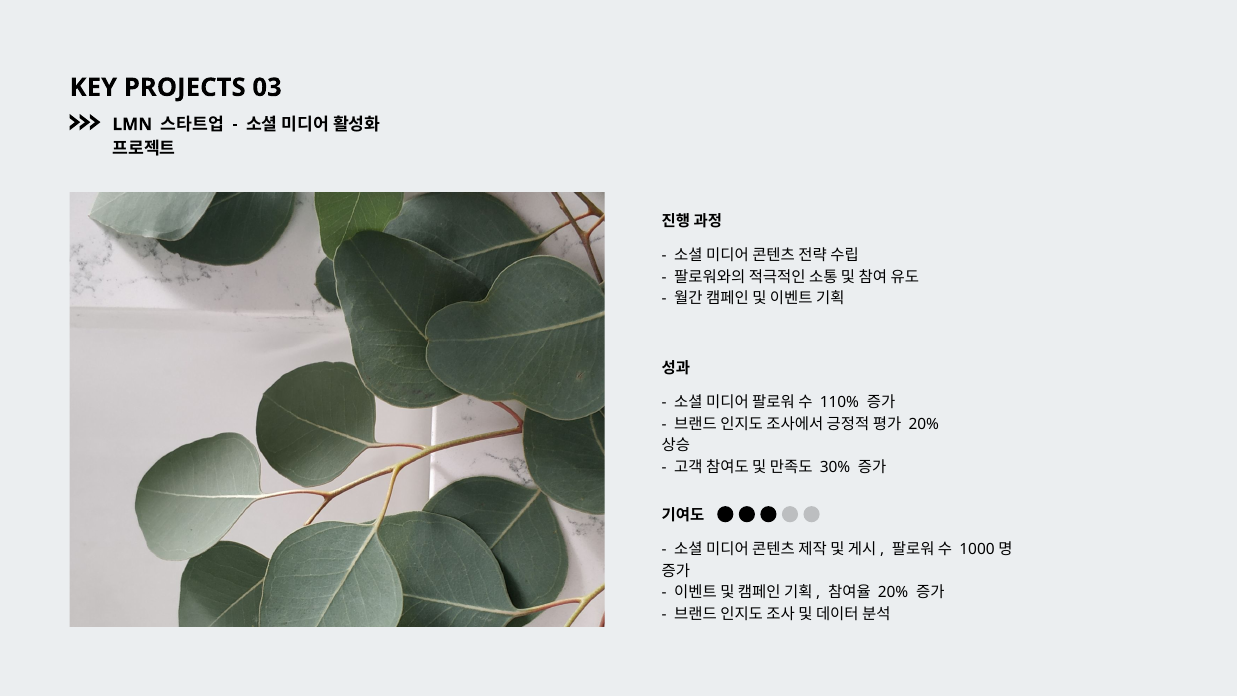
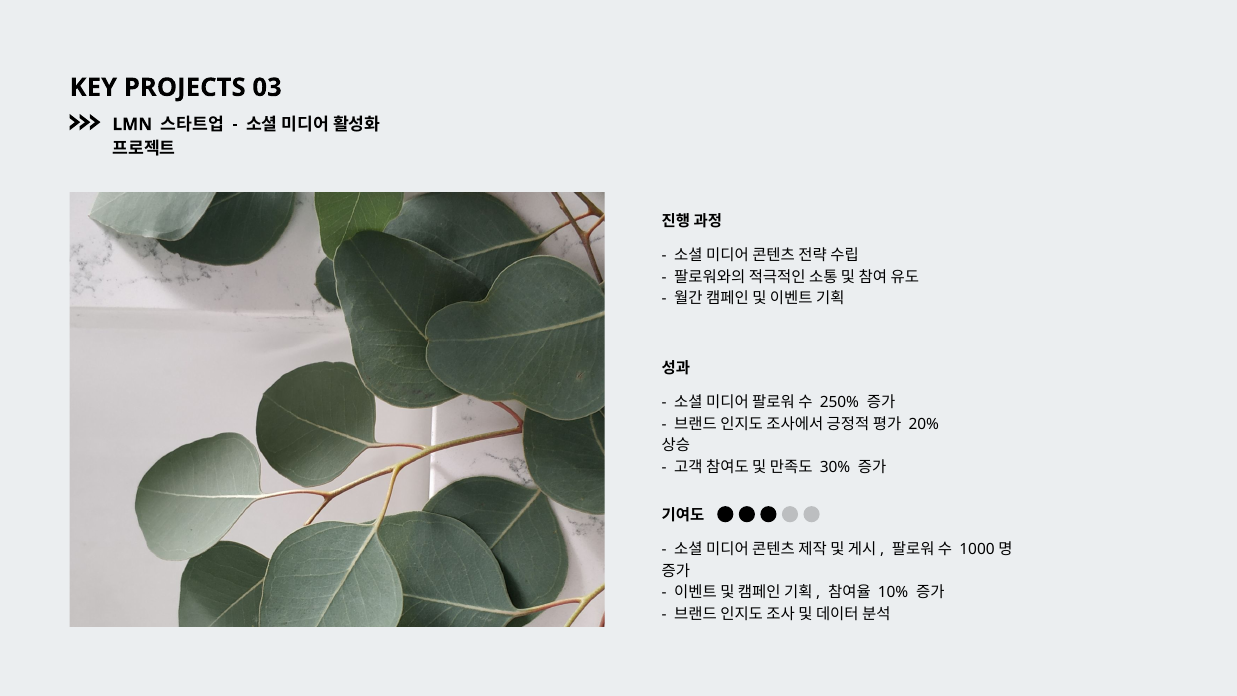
110%: 110% -> 250% (839, 402)
20%: 20% -> 10% (893, 593)
